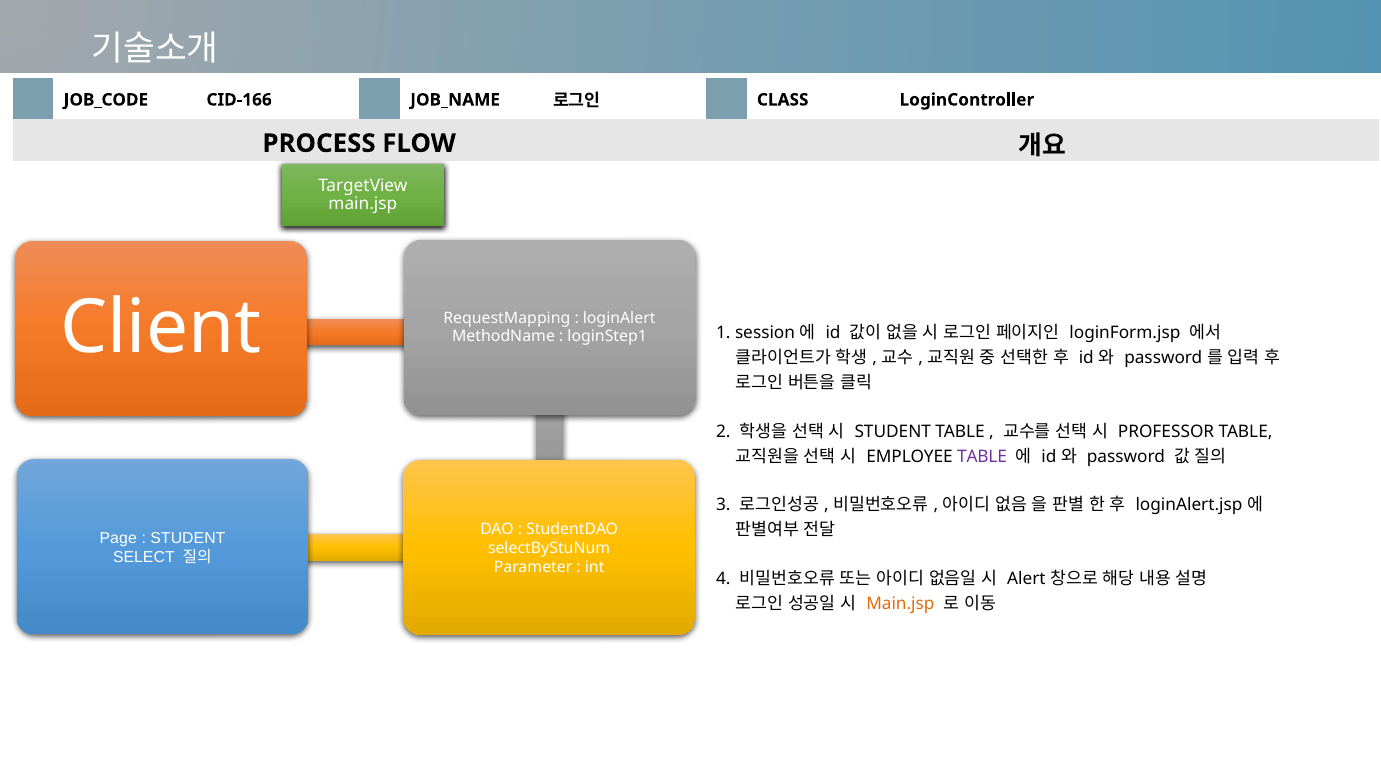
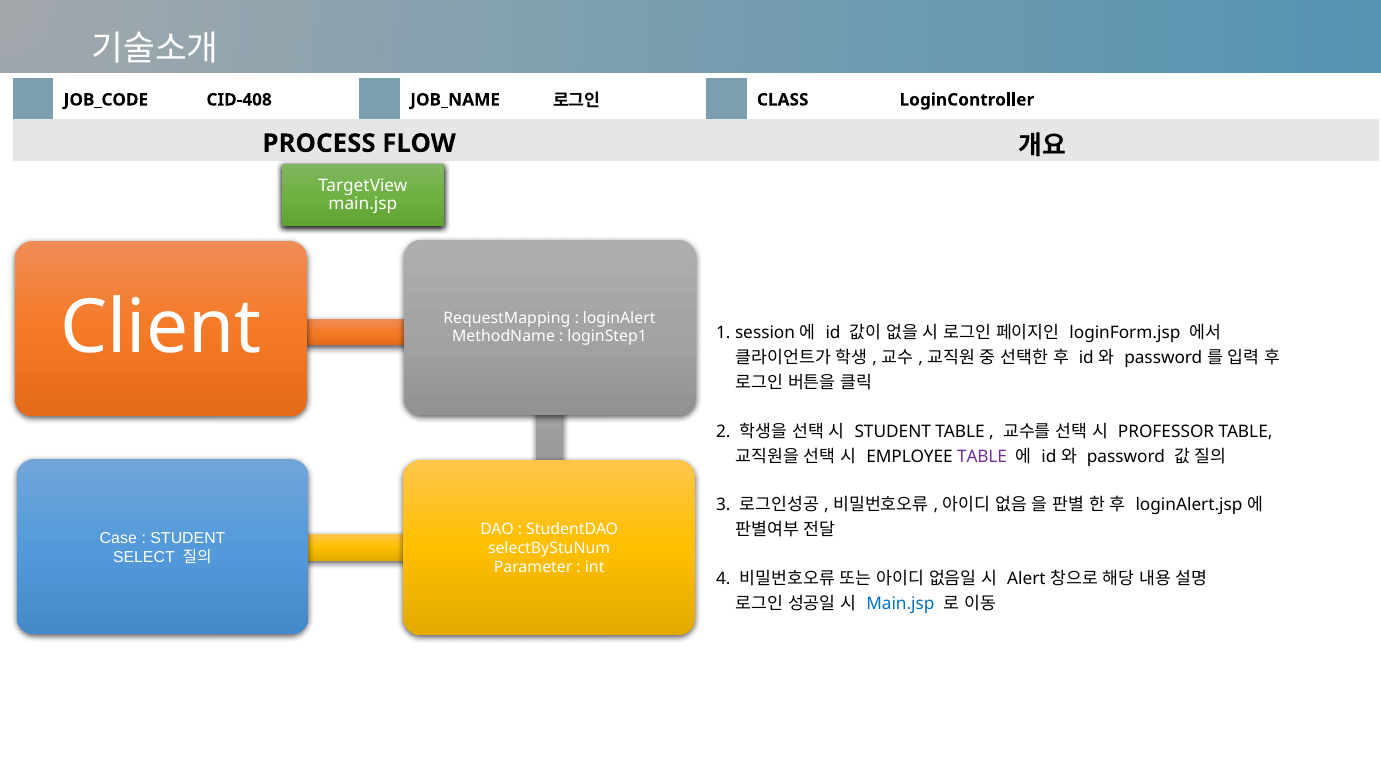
CID-166: CID-166 -> CID-408 (239, 100)
Page: Page -> Case (118, 538)
Main.jsp colour: orange -> blue (900, 604)
